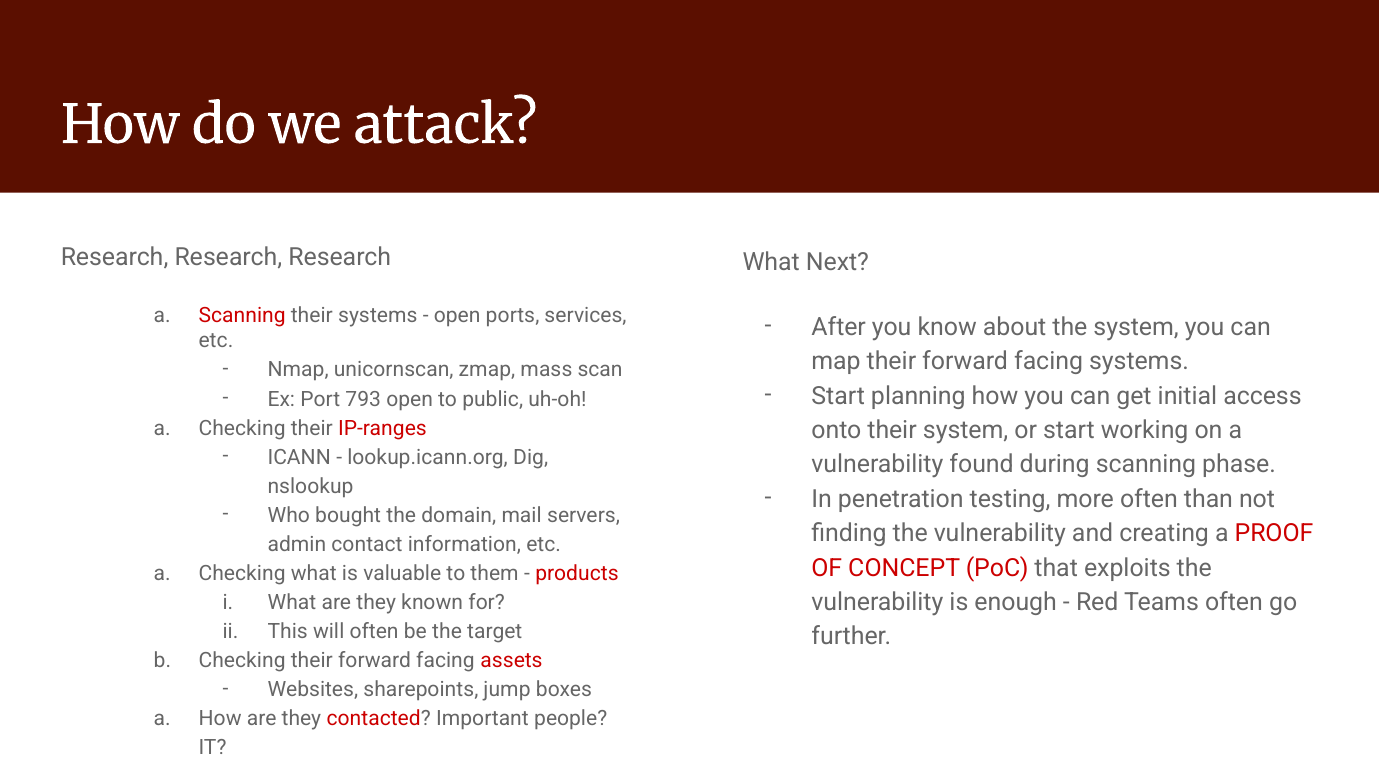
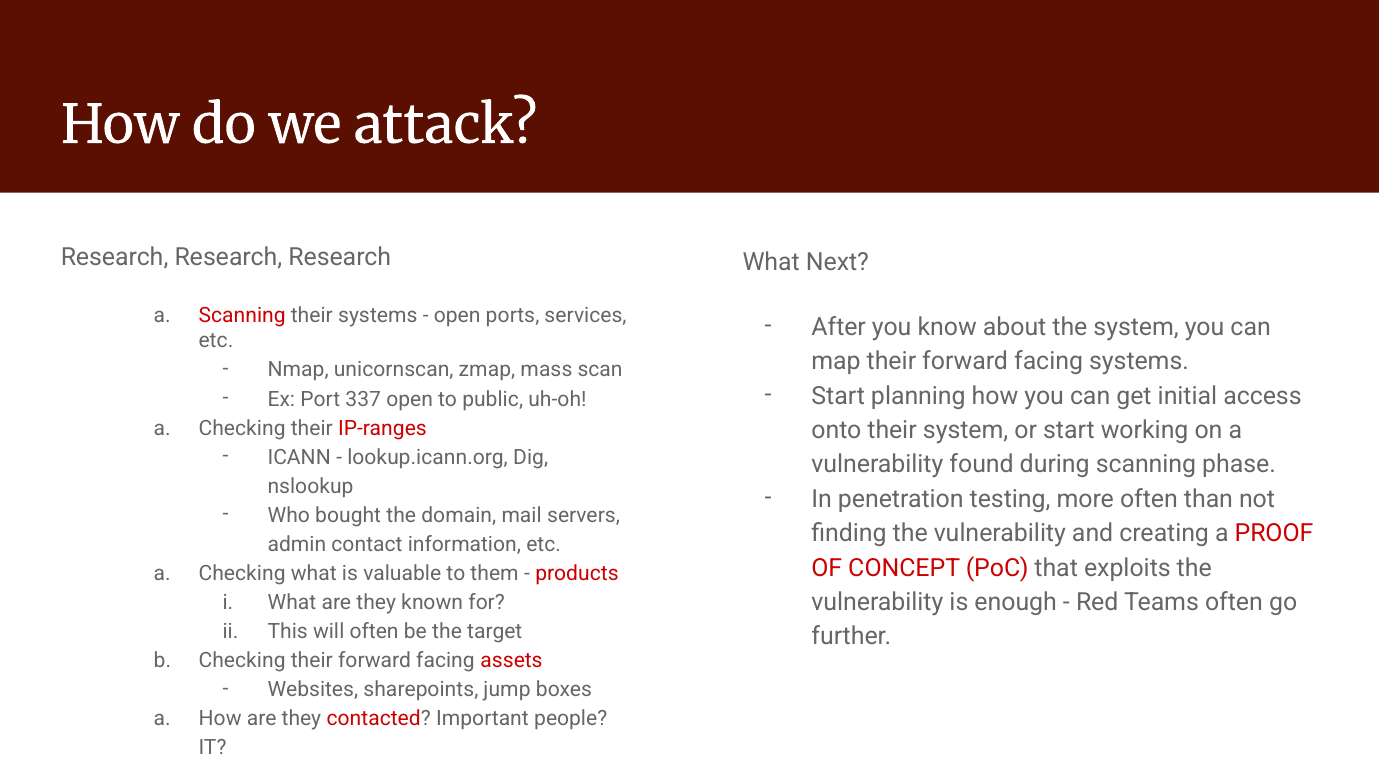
793: 793 -> 337 (363, 399)
